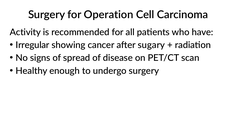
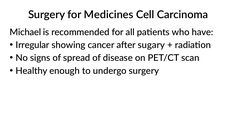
Operation: Operation -> Medicines (109, 15)
Activity: Activity -> Michael (25, 32)
